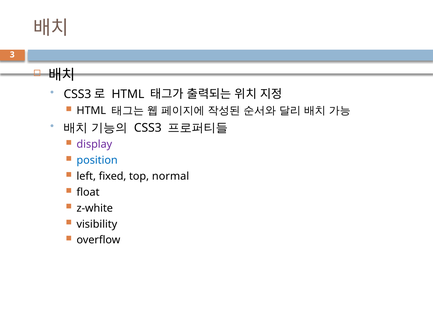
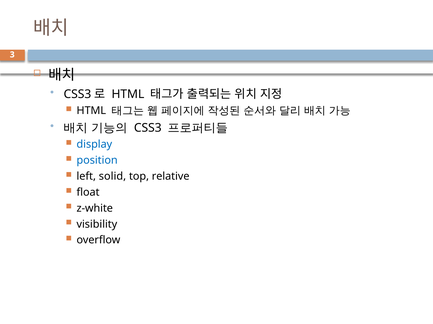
display colour: purple -> blue (94, 145)
fixed: fixed -> solid (112, 177)
normal: normal -> relative (171, 177)
